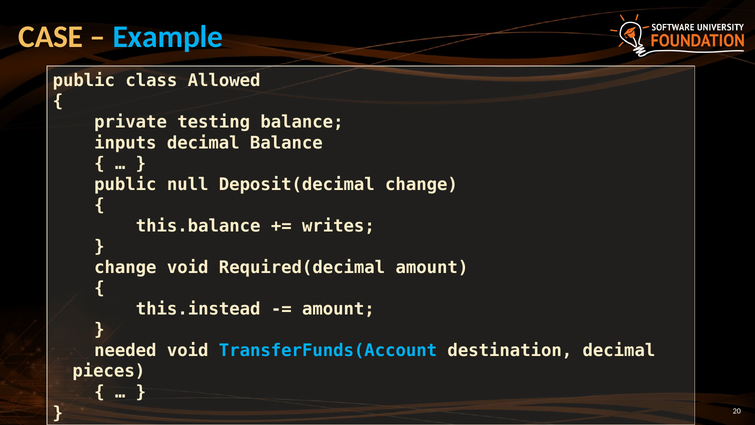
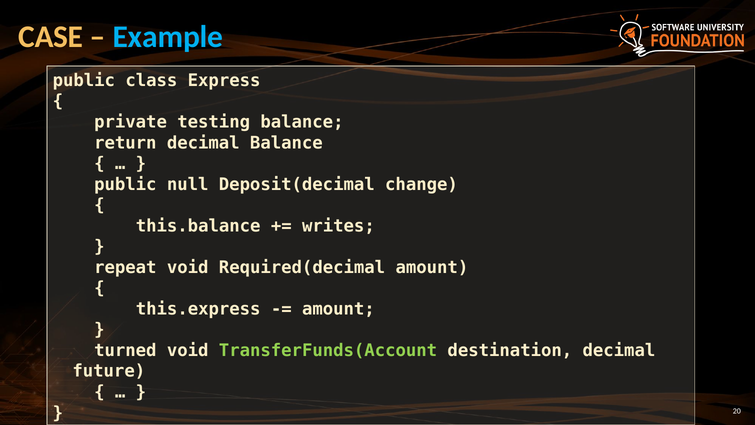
Allowed: Allowed -> Express (224, 80)
inputs: inputs -> return (125, 143)
change: change -> repeat (125, 267)
this.instead: this.instead -> this.express (198, 309)
needed: needed -> turned (125, 350)
TransferFunds(Account colour: light blue -> light green (328, 350)
pieces: pieces -> future (109, 371)
